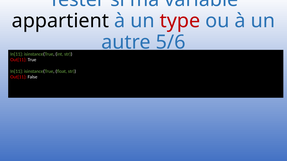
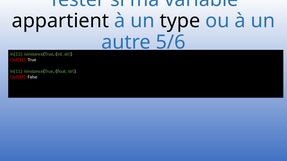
type colour: red -> black (180, 21)
